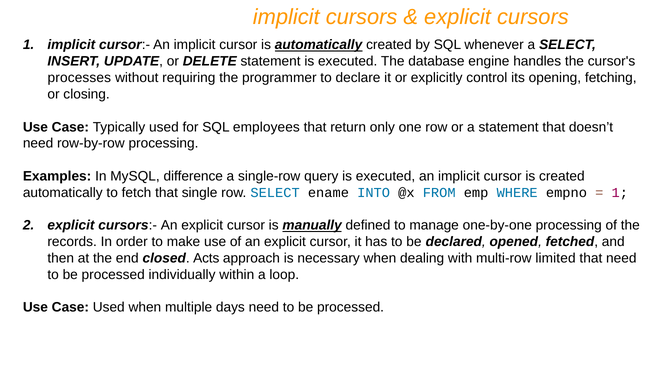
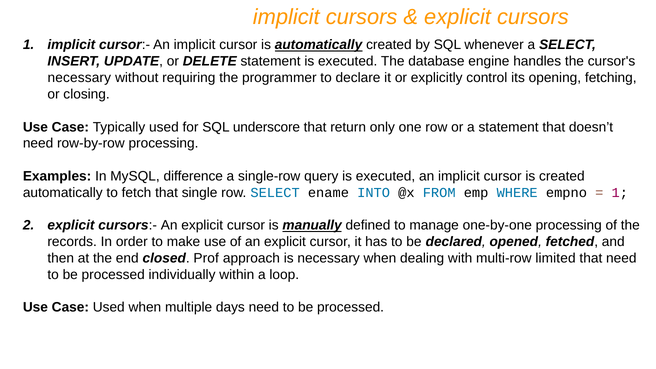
processes: processes -> necessary (79, 78)
employees: employees -> underscore (266, 127)
Acts: Acts -> Prof (206, 258)
